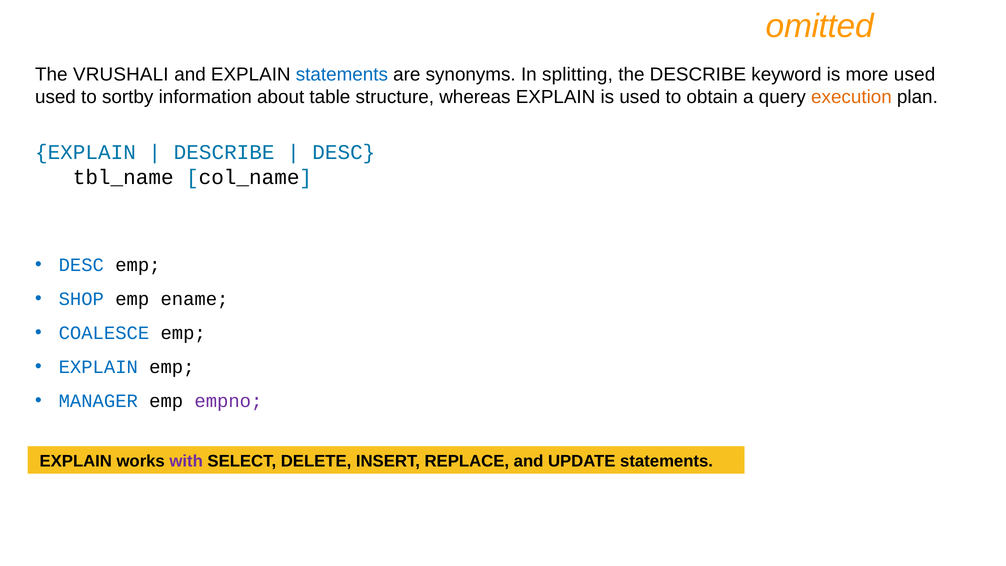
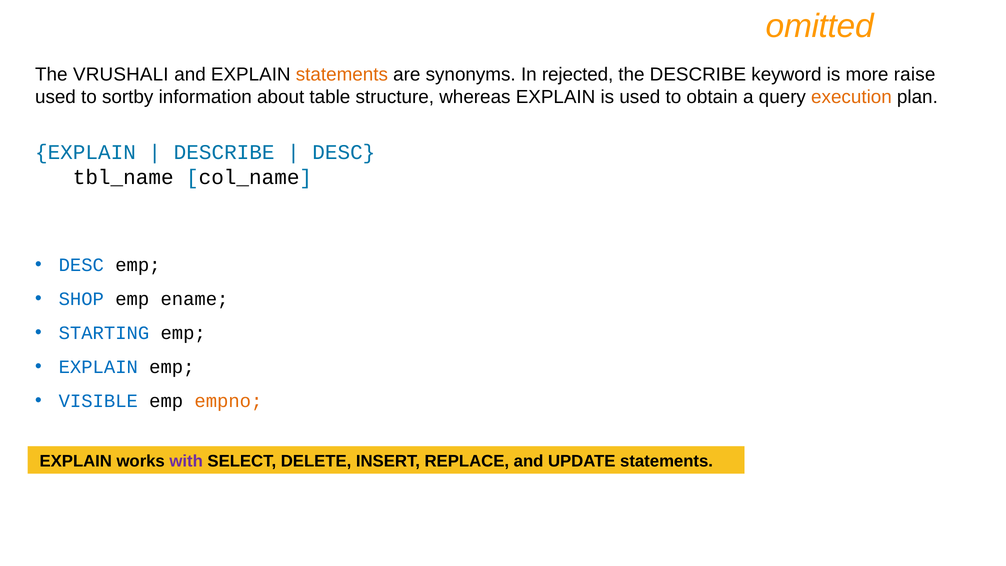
statements colour: blue -> orange (342, 74)
splitting: splitting -> rejected (578, 74)
more used: used -> raise (915, 74)
COALESCE: COALESCE -> STARTING (104, 333)
MANAGER: MANAGER -> VISIBLE (98, 401)
empno colour: purple -> orange (228, 401)
